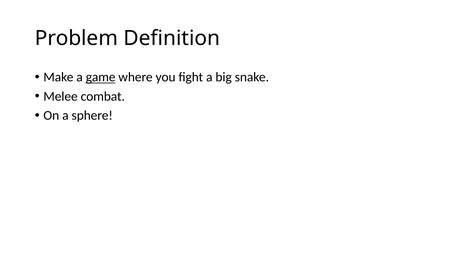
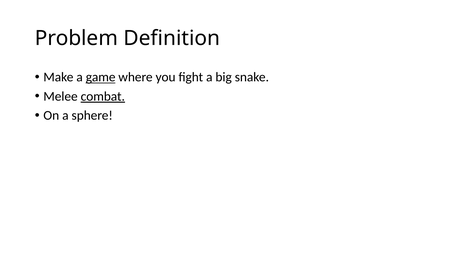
combat underline: none -> present (103, 96)
